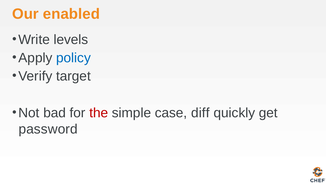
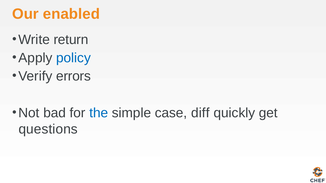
levels: levels -> return (71, 40)
target: target -> errors (73, 76)
the colour: red -> blue (99, 113)
password: password -> questions (48, 129)
